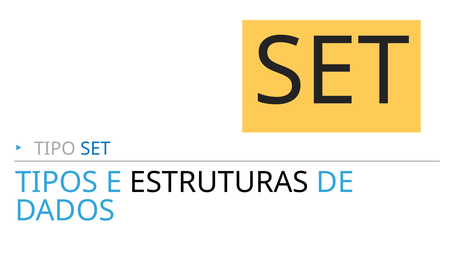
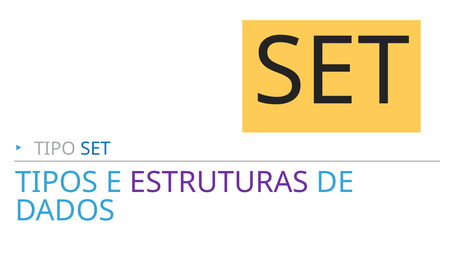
ESTRUTURAS colour: black -> purple (219, 182)
